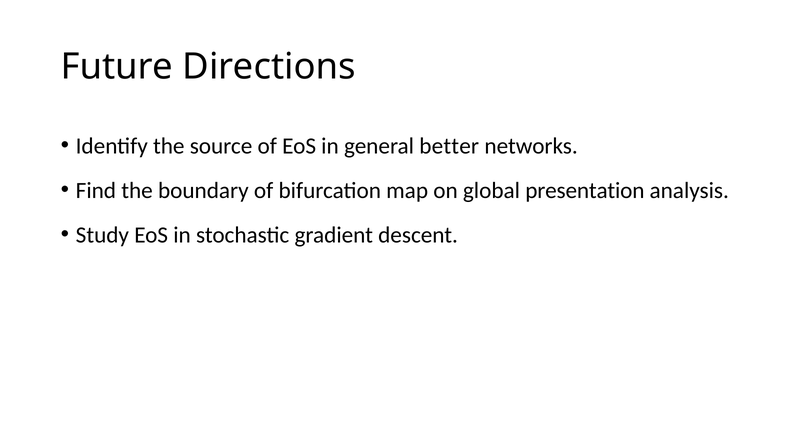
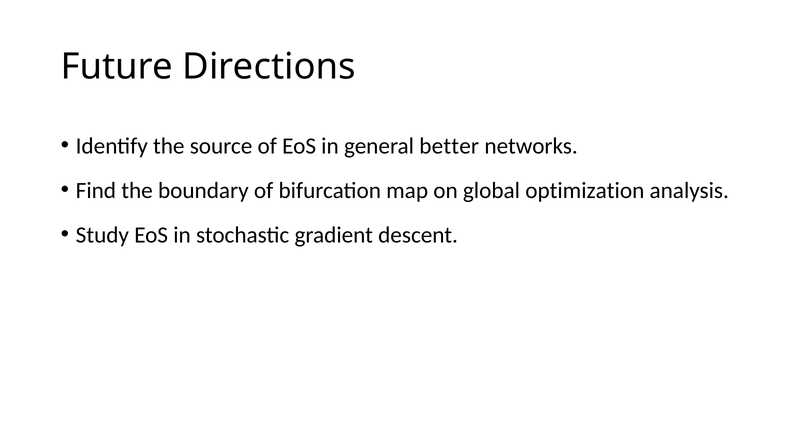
presentation: presentation -> optimization (585, 191)
